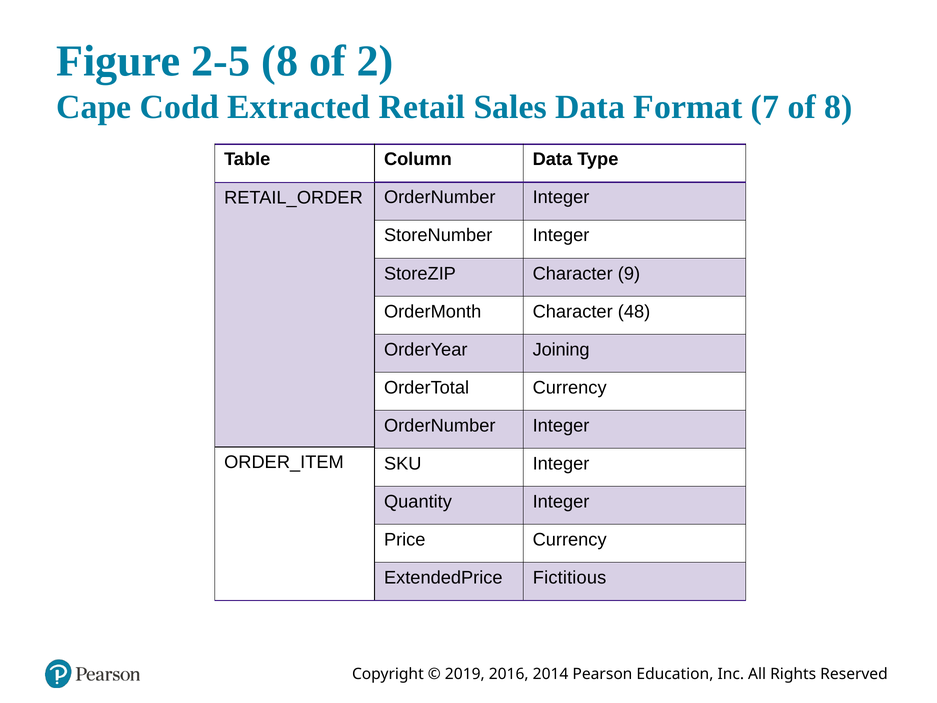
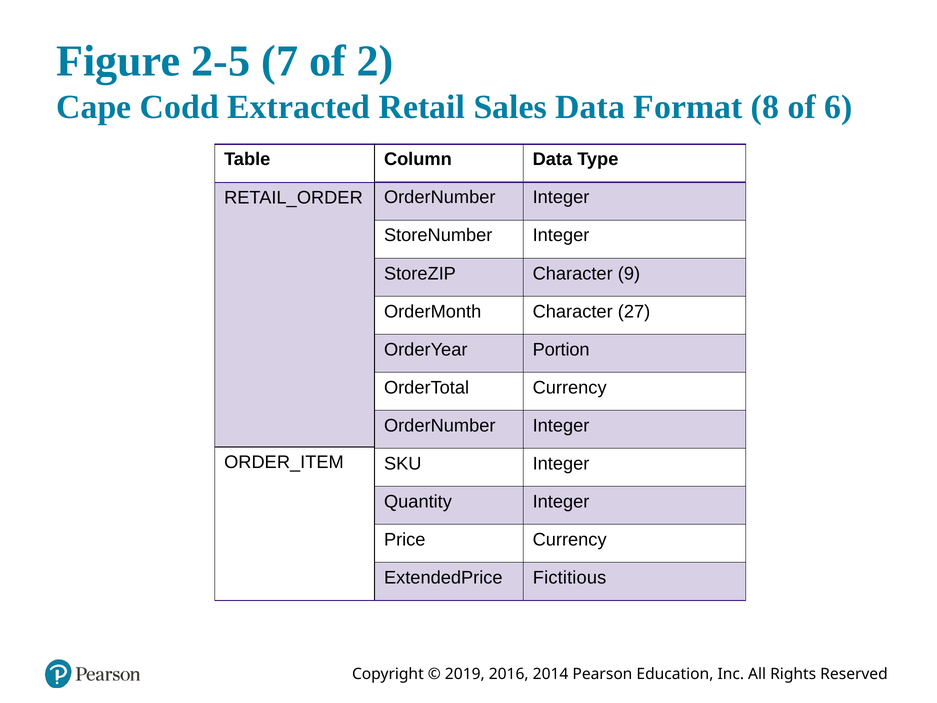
2-5 8: 8 -> 7 (280, 61)
7: 7 -> 8 (765, 107)
of 8: 8 -> 6 (838, 107)
48: 48 -> 27 (634, 311)
Joining: Joining -> Portion (561, 349)
